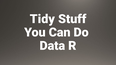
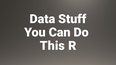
Tidy: Tidy -> Data (42, 19)
Data: Data -> This (52, 46)
